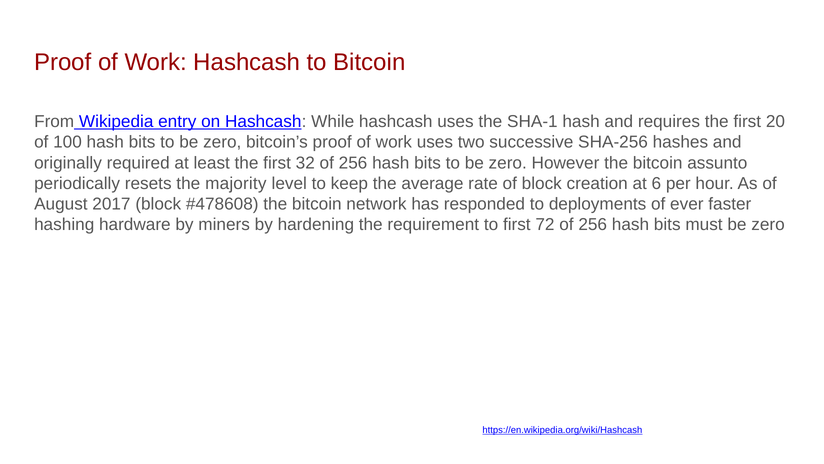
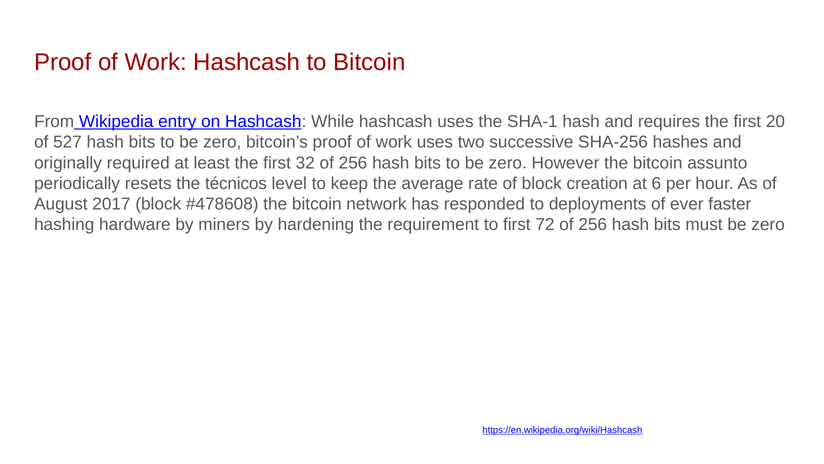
100: 100 -> 527 (68, 142)
majority: majority -> técnicos (236, 183)
